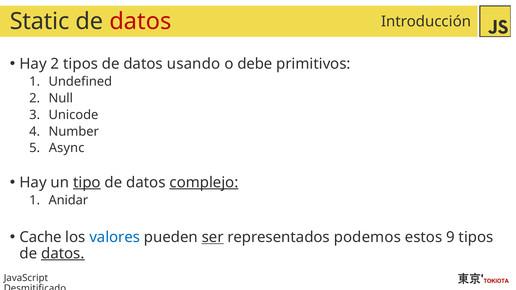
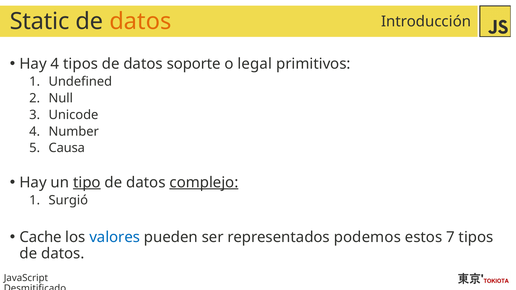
datos colour: red -> orange (140, 22)
Hay 2: 2 -> 4 (55, 64)
usando: usando -> soporte (194, 64)
debe: debe -> legal (255, 64)
Async: Async -> Causa (67, 148)
Anidar: Anidar -> Surgió (68, 200)
ser underline: present -> none (213, 237)
9: 9 -> 7 (450, 237)
datos underline: present -> none (63, 254)
